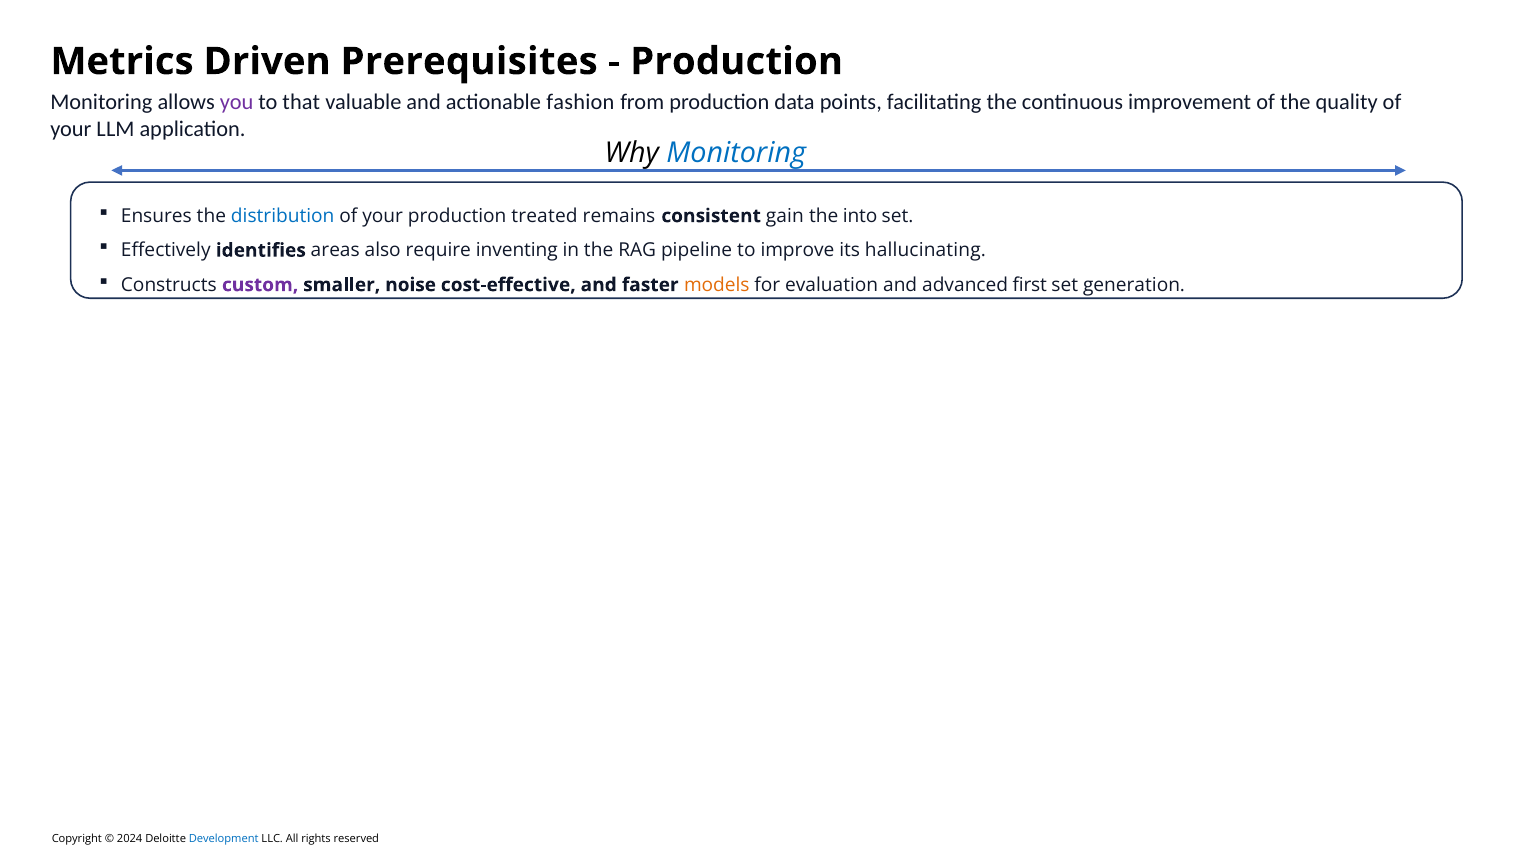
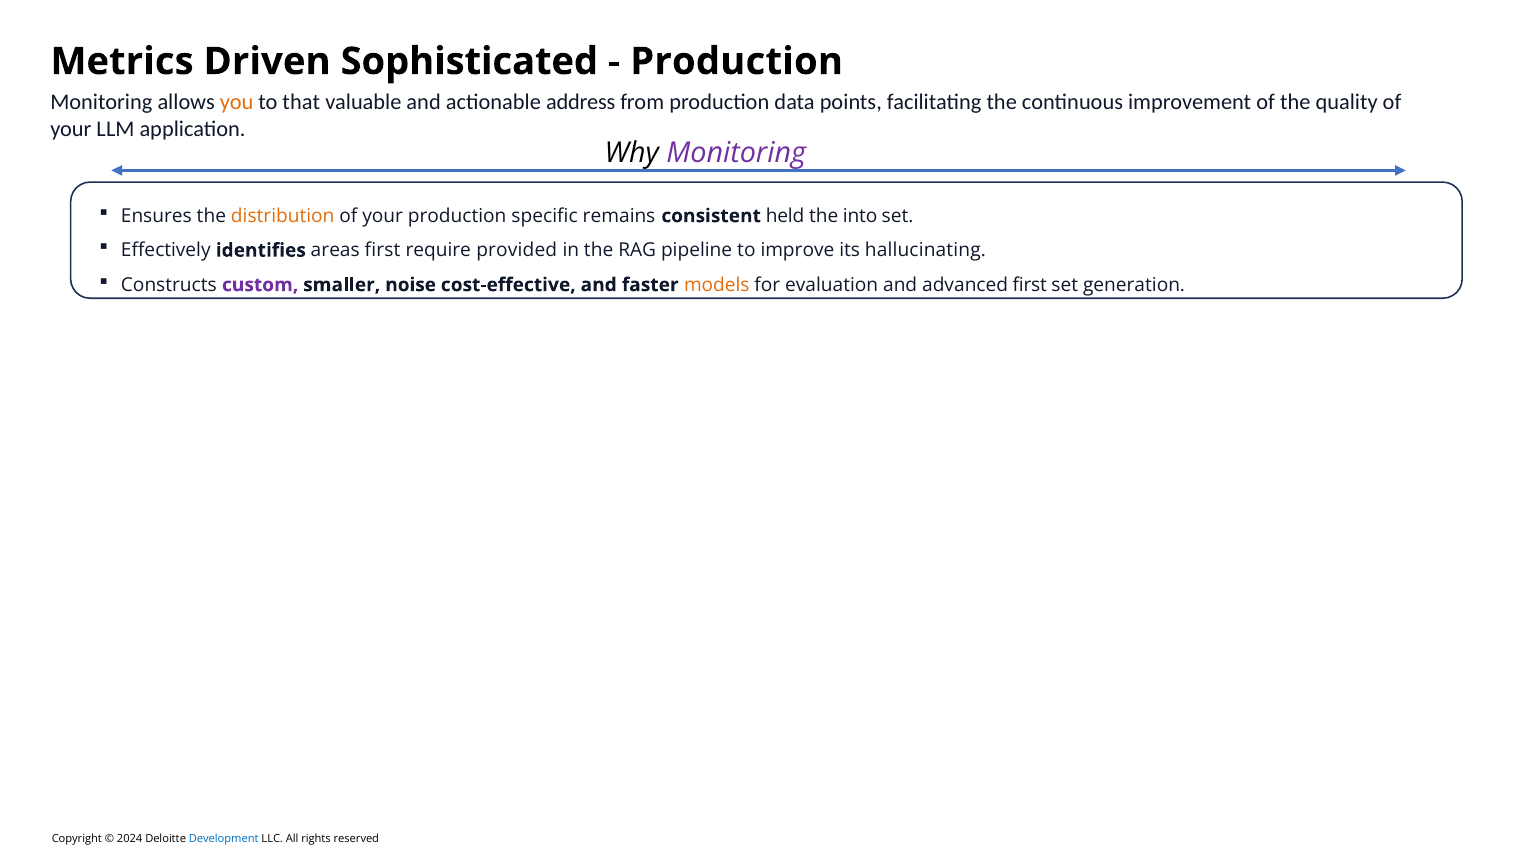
Prerequisites: Prerequisites -> Sophisticated (469, 61)
you colour: purple -> orange (237, 102)
fashion: fashion -> address (581, 102)
Monitoring colour: blue -> purple (736, 153)
distribution colour: blue -> orange (283, 216)
treated: treated -> specific (545, 216)
gain: gain -> held (785, 216)
areas also: also -> first (383, 250)
inventing: inventing -> provided (517, 250)
